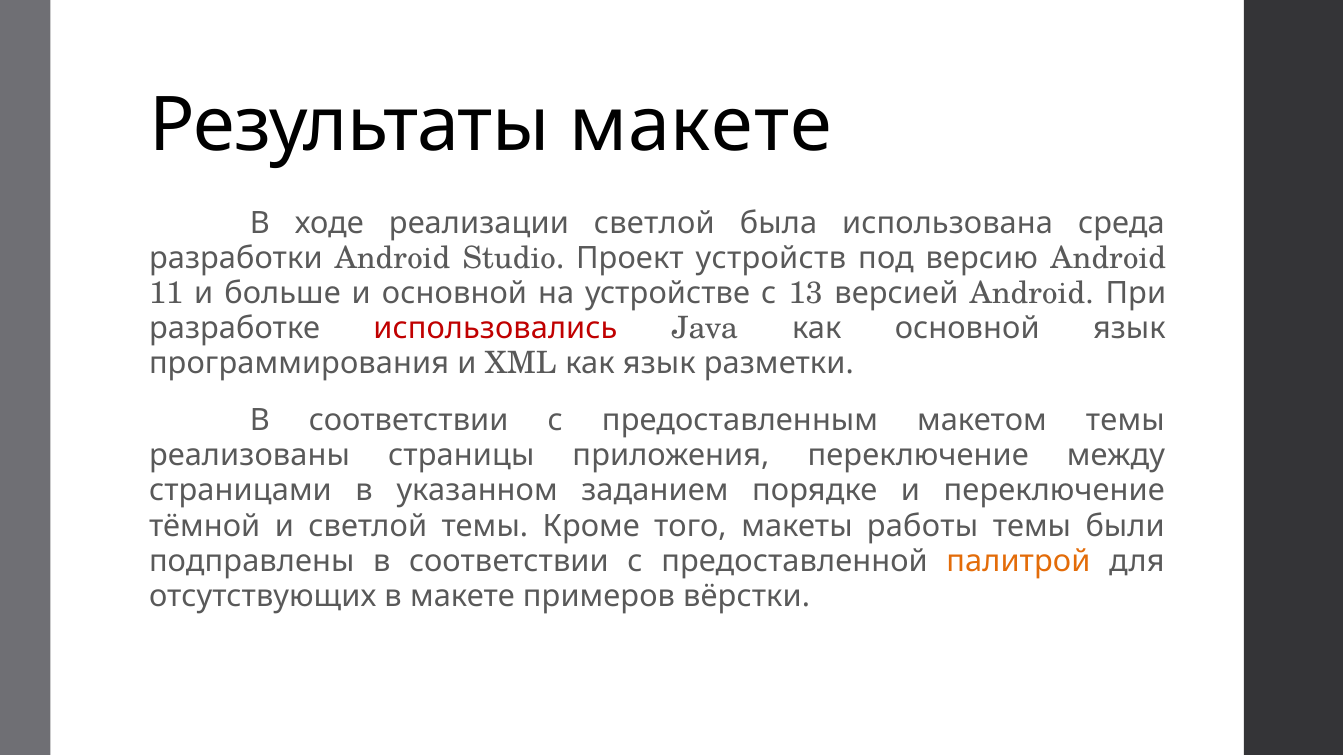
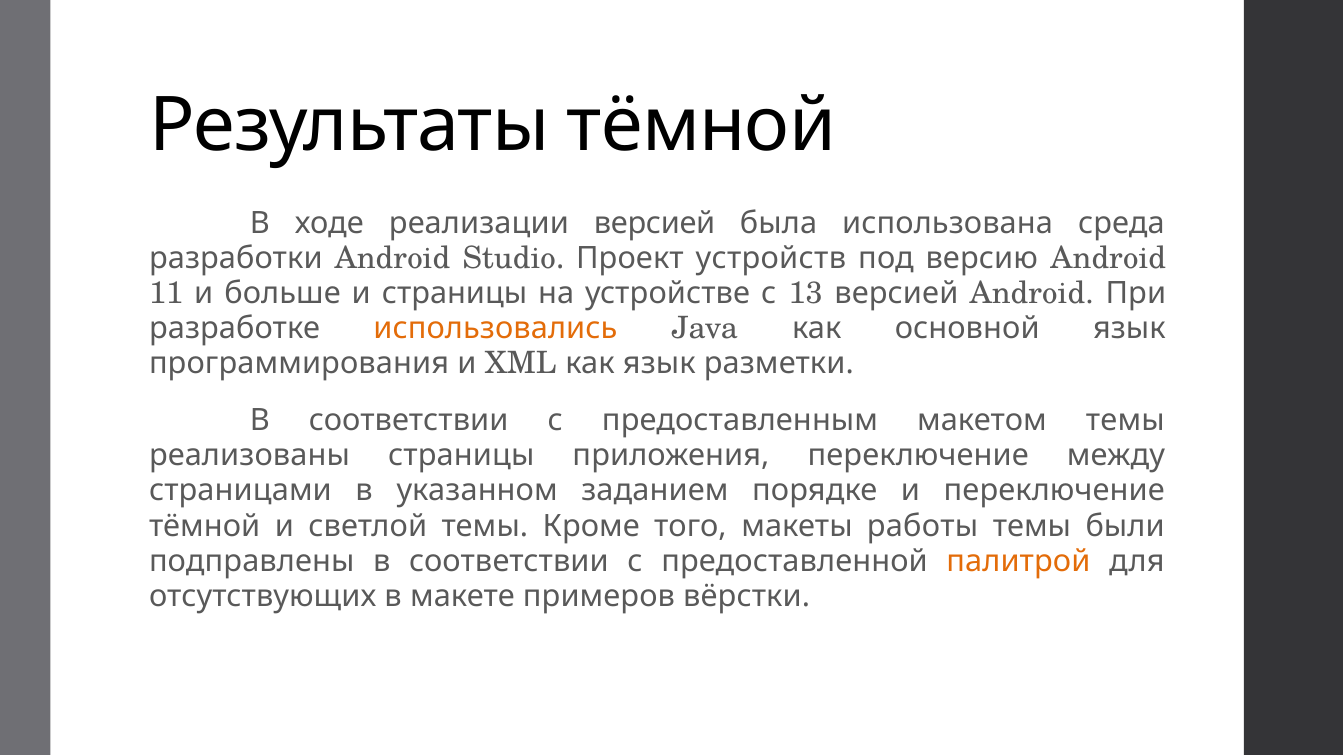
Результаты макете: макете -> тёмной (701, 125)
реализации светлой: светлой -> версией (655, 223)
и основной: основной -> страницы (455, 293)
использовались colour: red -> orange (495, 329)
